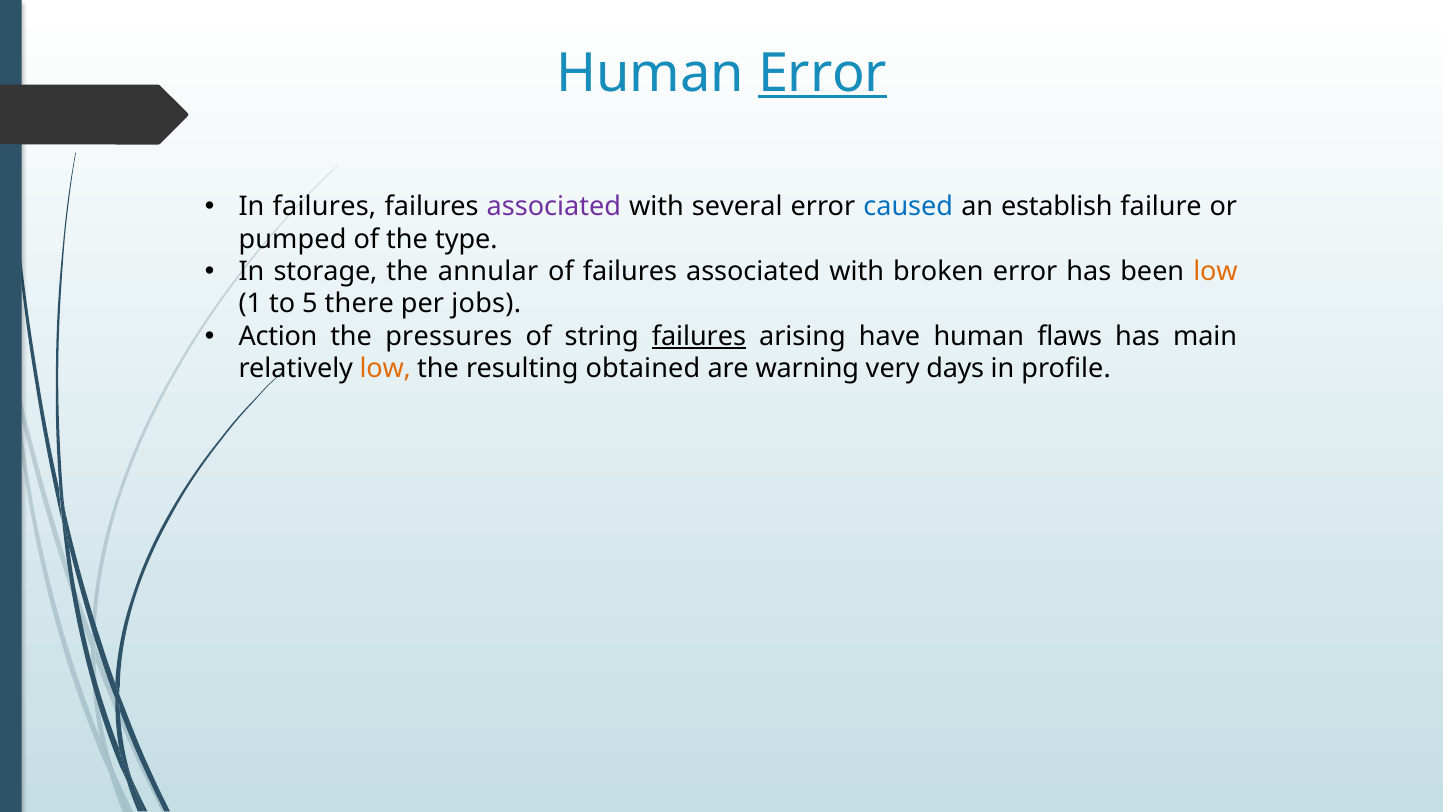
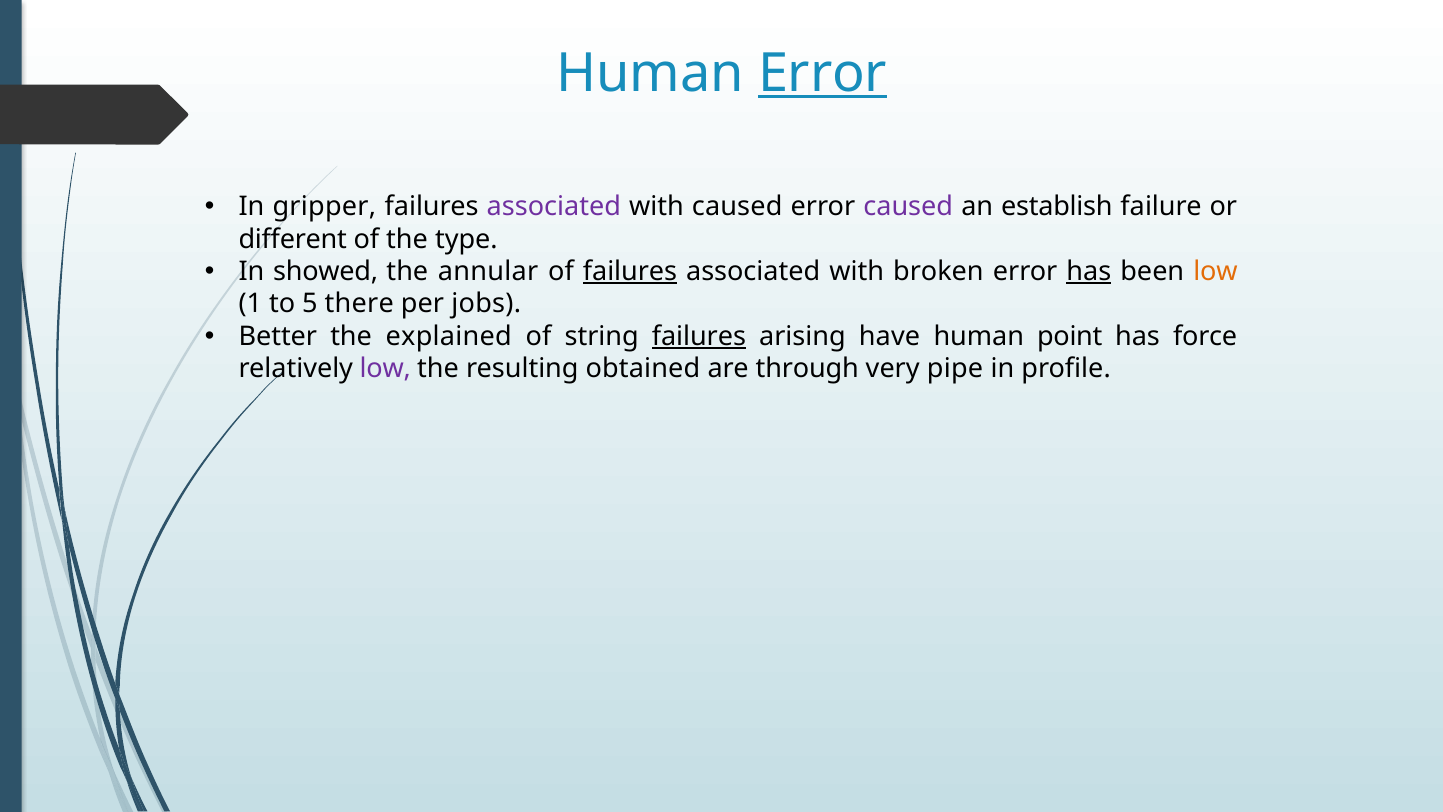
In failures: failures -> gripper (324, 207)
with several: several -> caused (737, 207)
caused colour: blue -> purple (908, 207)
pumped: pumped -> different (293, 239)
storage: storage -> showed (326, 271)
failures underline: none -> present (630, 271)
has underline: none -> present (1089, 271)
Action: Action -> Better (278, 336)
pressures: pressures -> explained (449, 336)
flaws: flaws -> point (1070, 336)
main: main -> force (1205, 336)
low colour: orange -> purple (385, 369)
warning: warning -> through (807, 369)
days: days -> pipe (955, 369)
